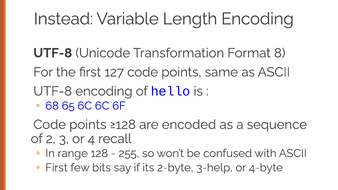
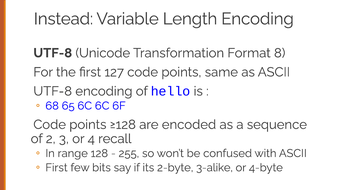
3-help: 3-help -> 3-alike (215, 168)
